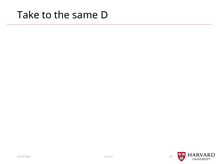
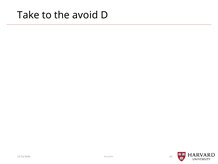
same: same -> avoid (85, 15)
